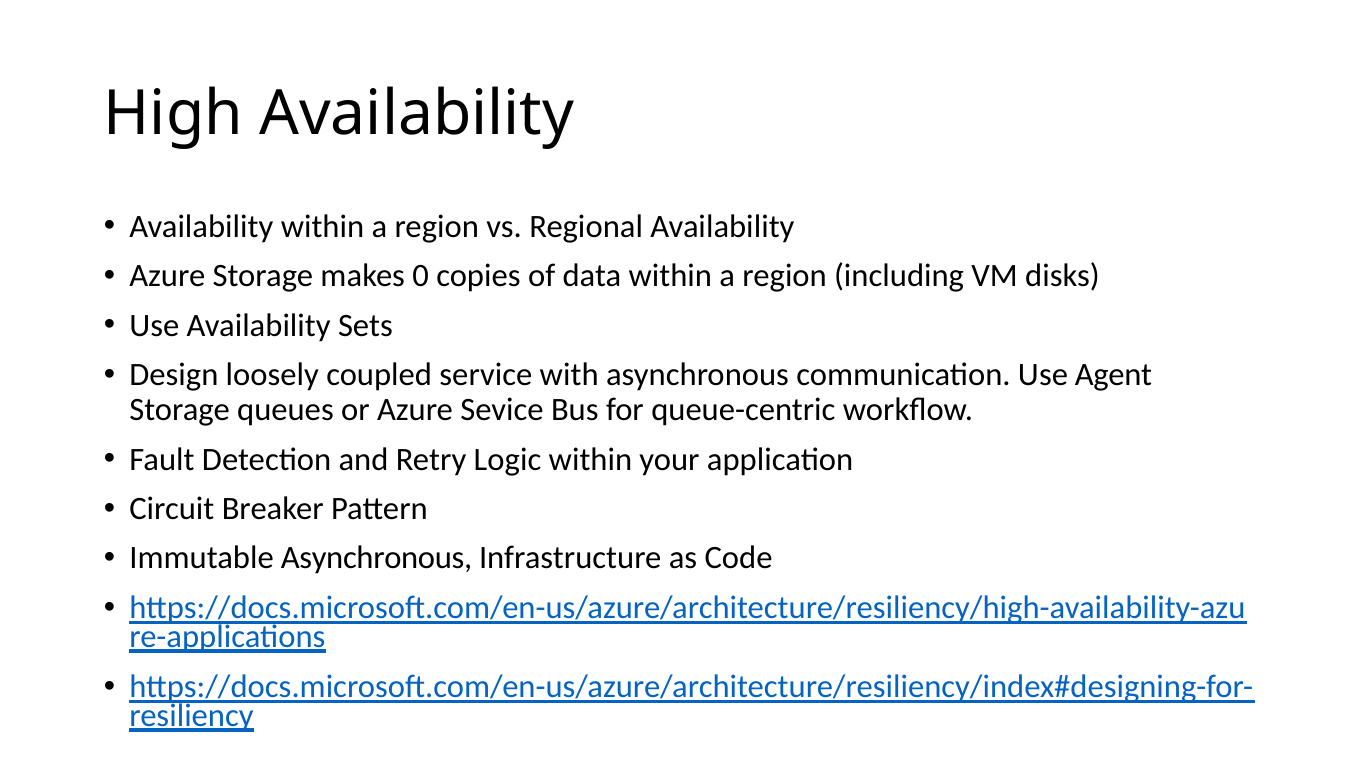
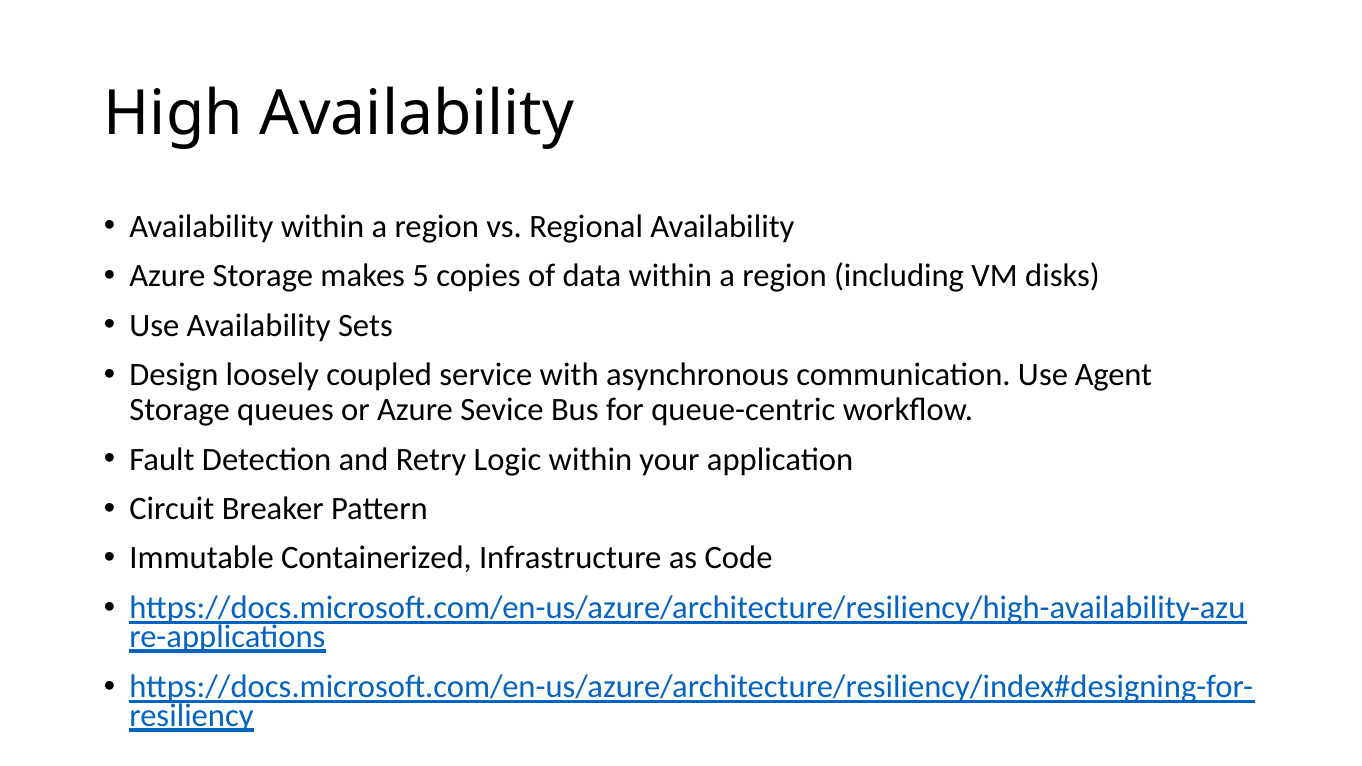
0: 0 -> 5 (421, 276)
Immutable Asynchronous: Asynchronous -> Containerized (376, 558)
